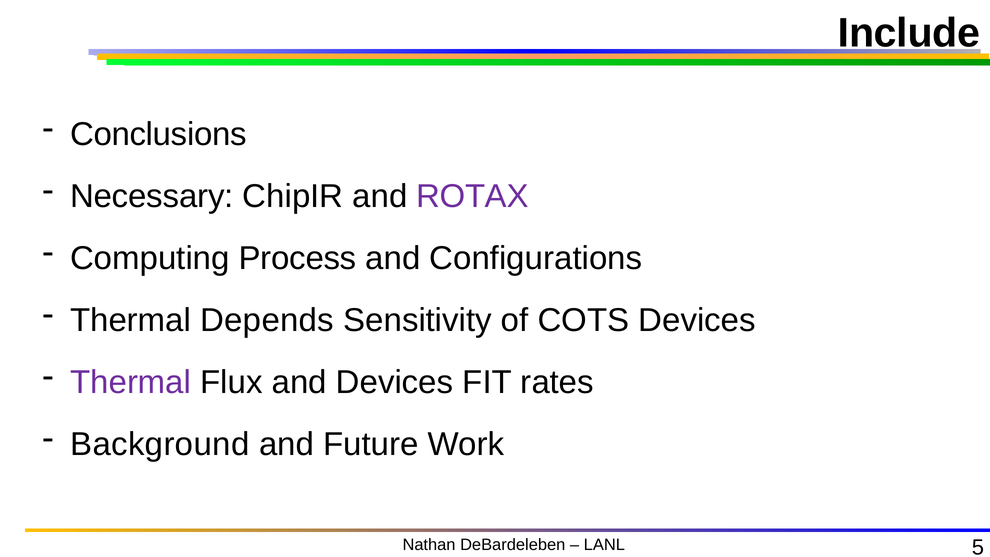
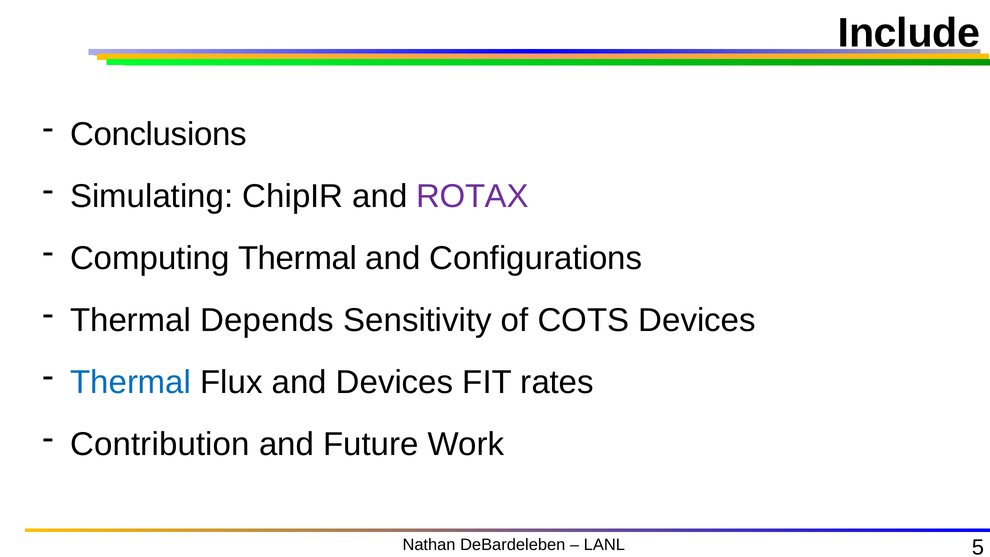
Necessary: Necessary -> Simulating (152, 196)
Computing Process: Process -> Thermal (298, 258)
Thermal colour: purple -> blue (131, 382)
Background: Background -> Contribution (160, 444)
